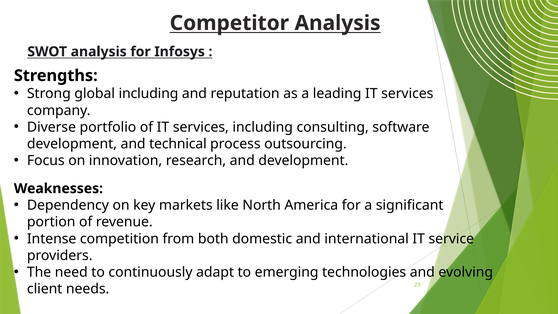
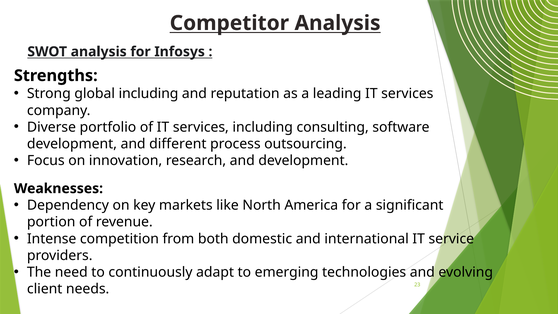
technical: technical -> different (178, 144)
